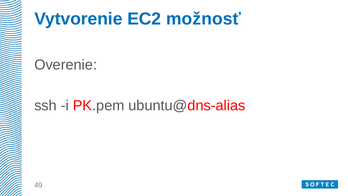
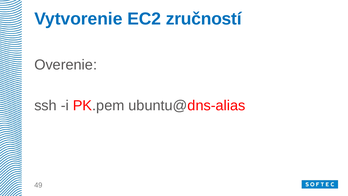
možnosť: možnosť -> zručností (204, 19)
